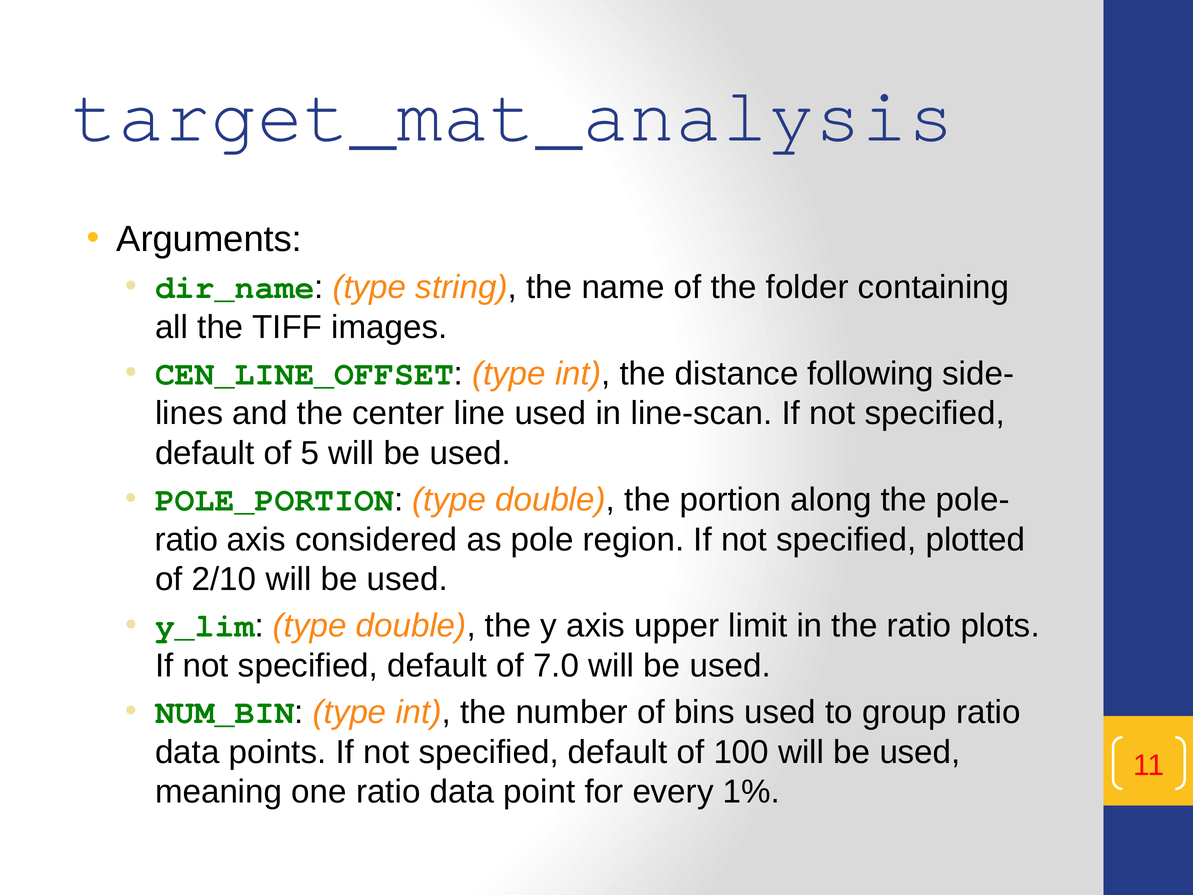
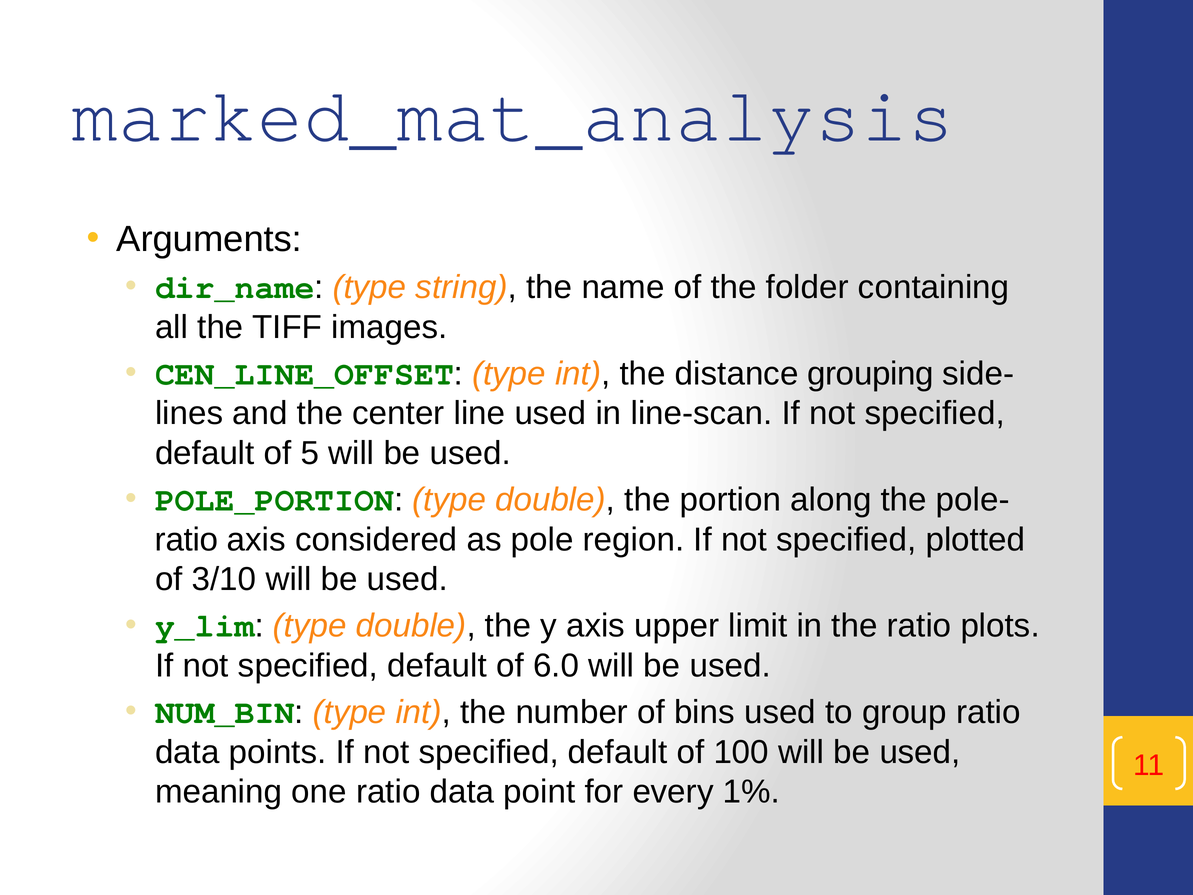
target_mat_analysis: target_mat_analysis -> marked_mat_analysis (513, 116)
following: following -> grouping (871, 374)
2/10: 2/10 -> 3/10 (224, 579)
7.0: 7.0 -> 6.0 (556, 666)
